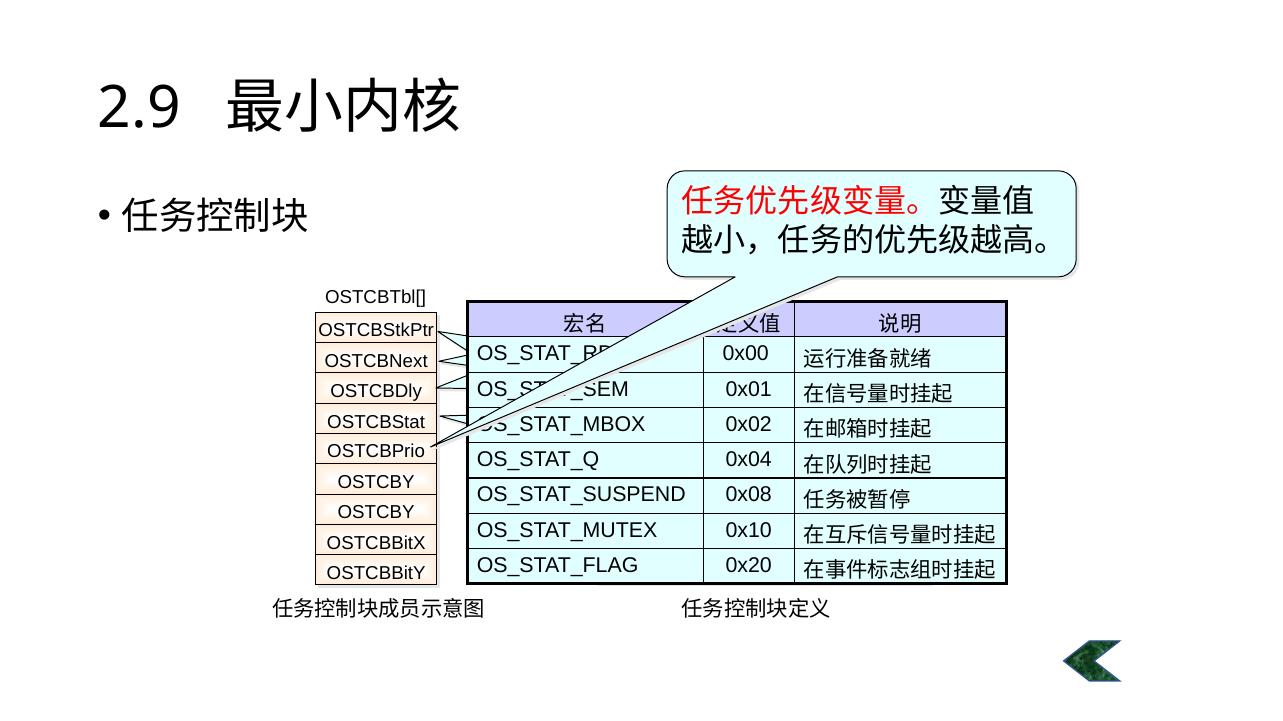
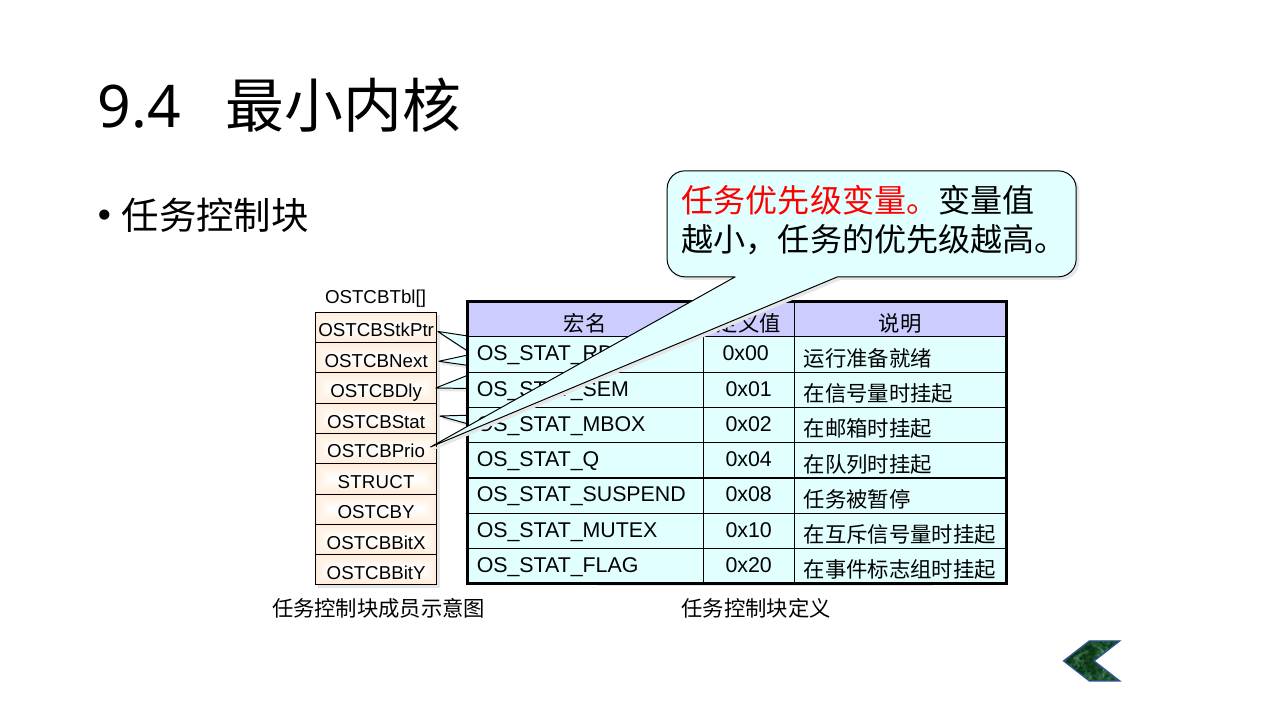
2.9: 2.9 -> 9.4 (139, 108)
OSTCBY: OSTCBY -> STRUCT (376, 483)
